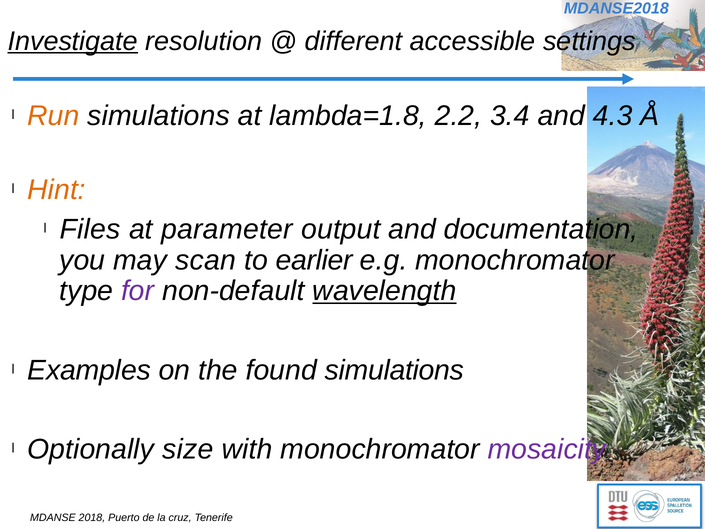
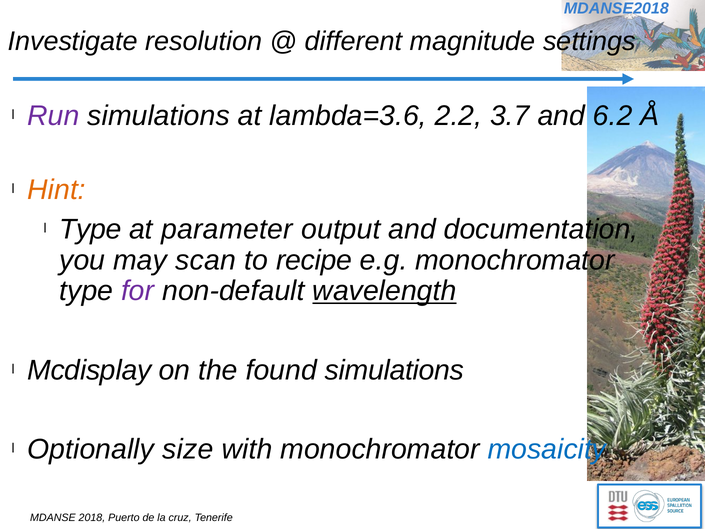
Investigate underline: present -> none (73, 41)
accessible: accessible -> magnitude (473, 41)
Run colour: orange -> purple (54, 116)
lambda=1.8: lambda=1.8 -> lambda=3.6 (348, 116)
3.4: 3.4 -> 3.7 (510, 116)
4.3: 4.3 -> 6.2 (613, 116)
Files: Files -> Type (90, 229)
earlier: earlier -> recipe (314, 260)
Examples: Examples -> Mcdisplay (89, 370)
mosaicity colour: purple -> blue (547, 449)
